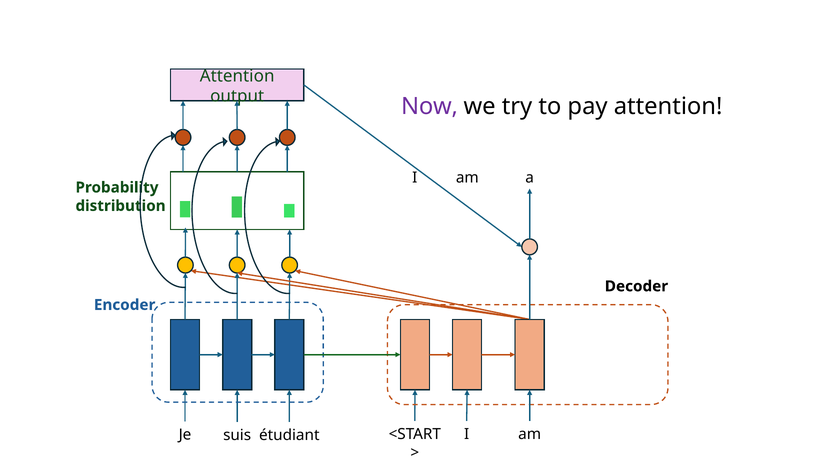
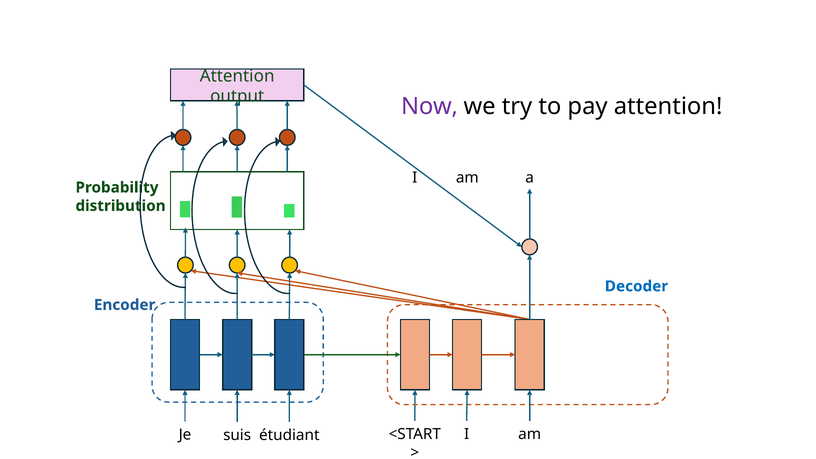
Decoder colour: black -> blue (636, 286)
